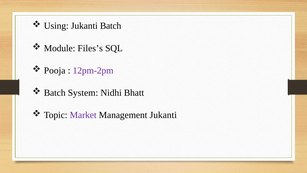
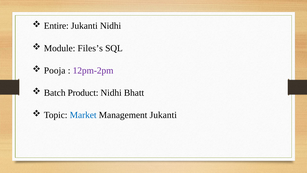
Using: Using -> Entire (56, 26)
Jukanti Batch: Batch -> Nidhi (111, 26)
System: System -> Product (83, 93)
Market colour: purple -> blue (83, 115)
